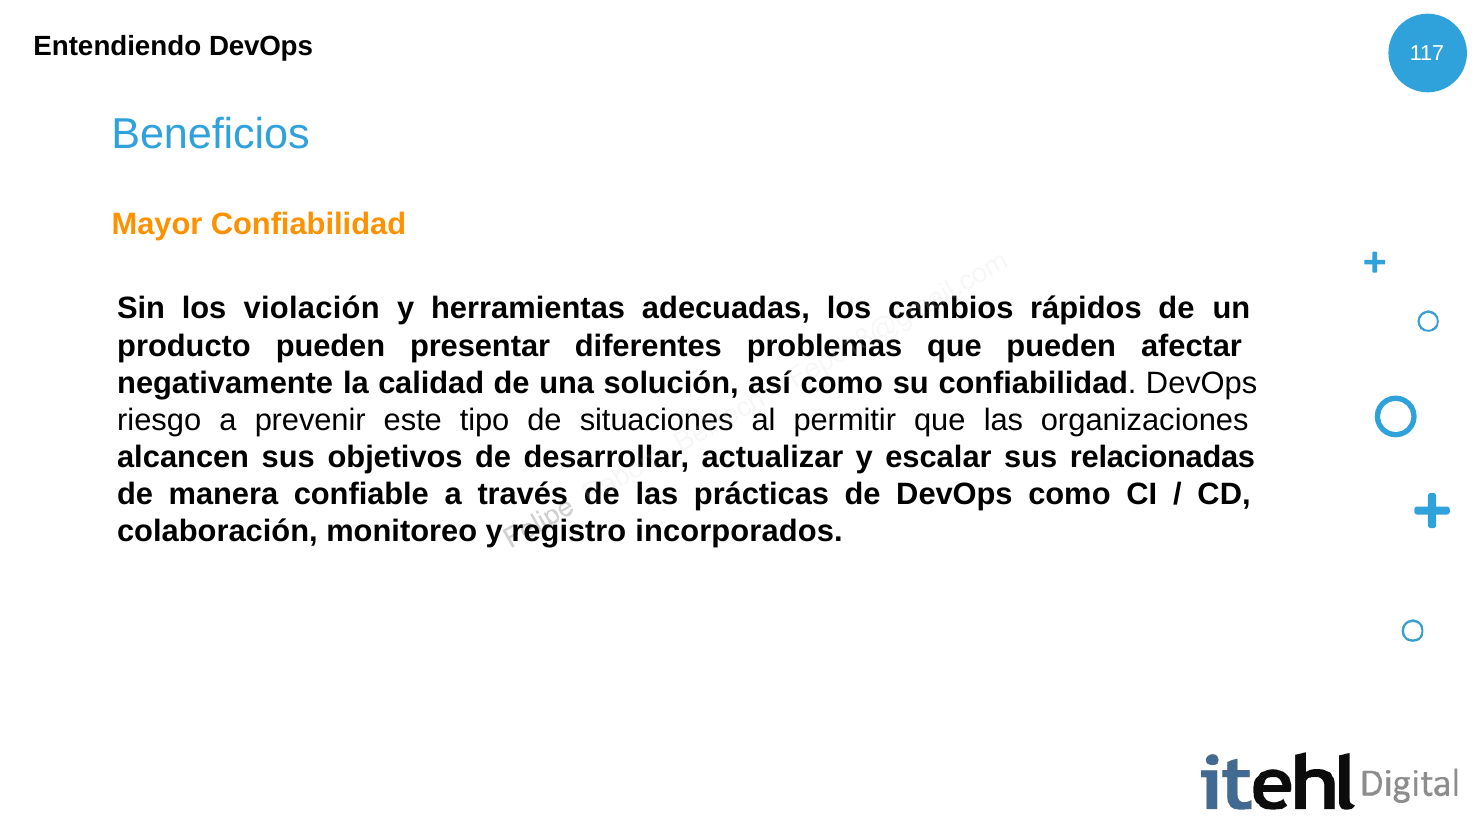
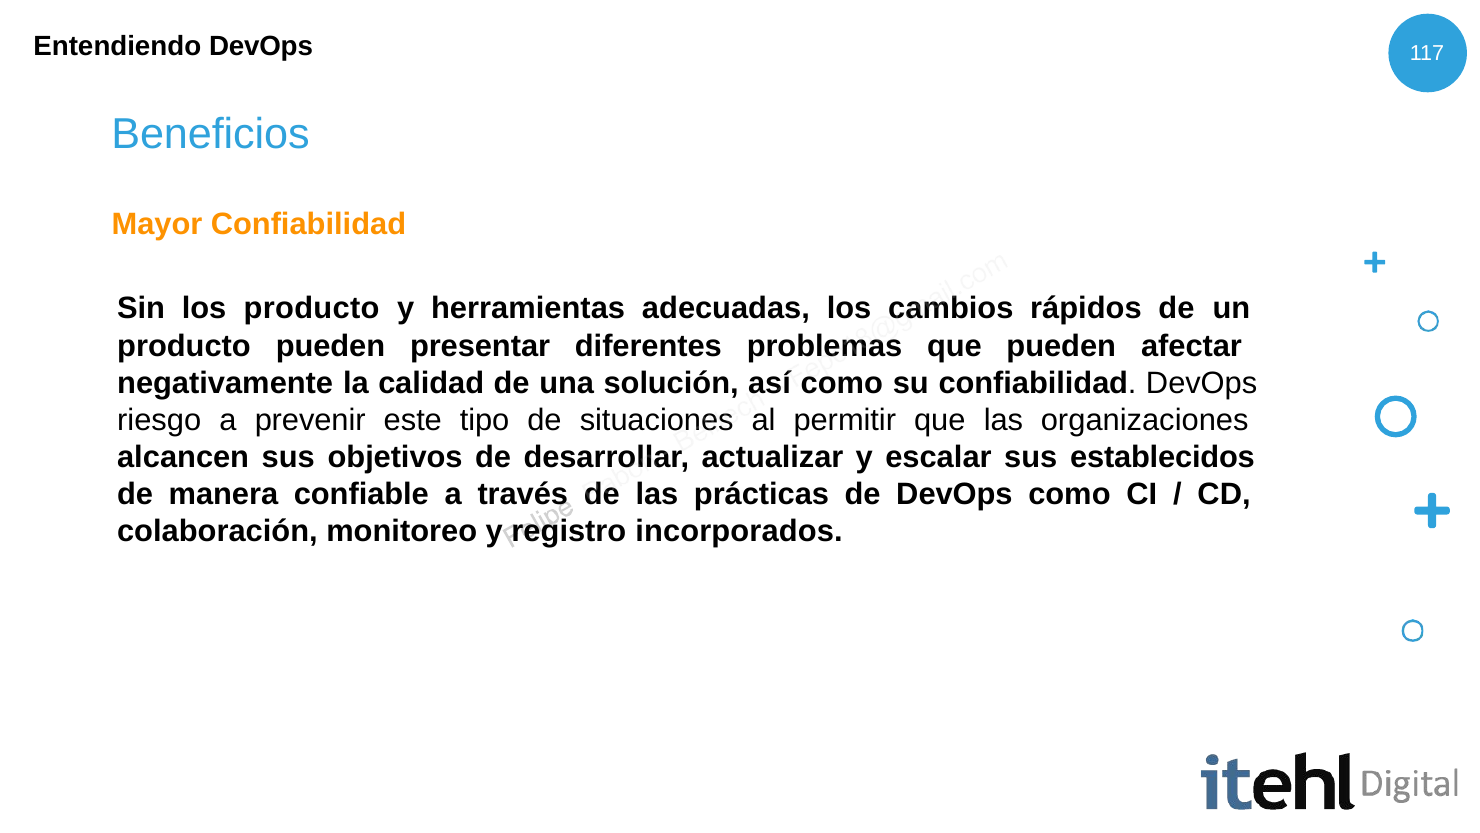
los violación: violación -> producto (312, 309)
relacionadas: relacionadas -> establecidos (1162, 457)
